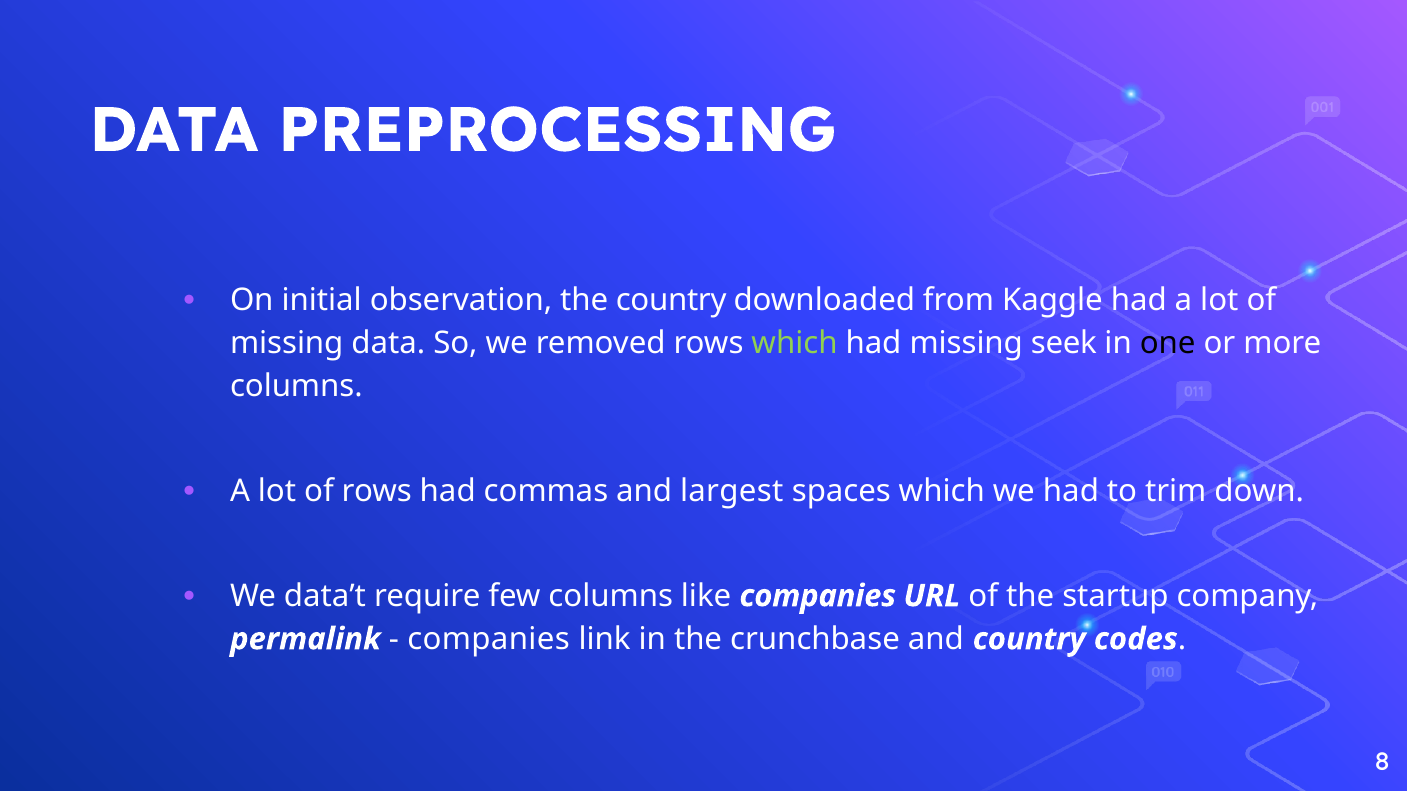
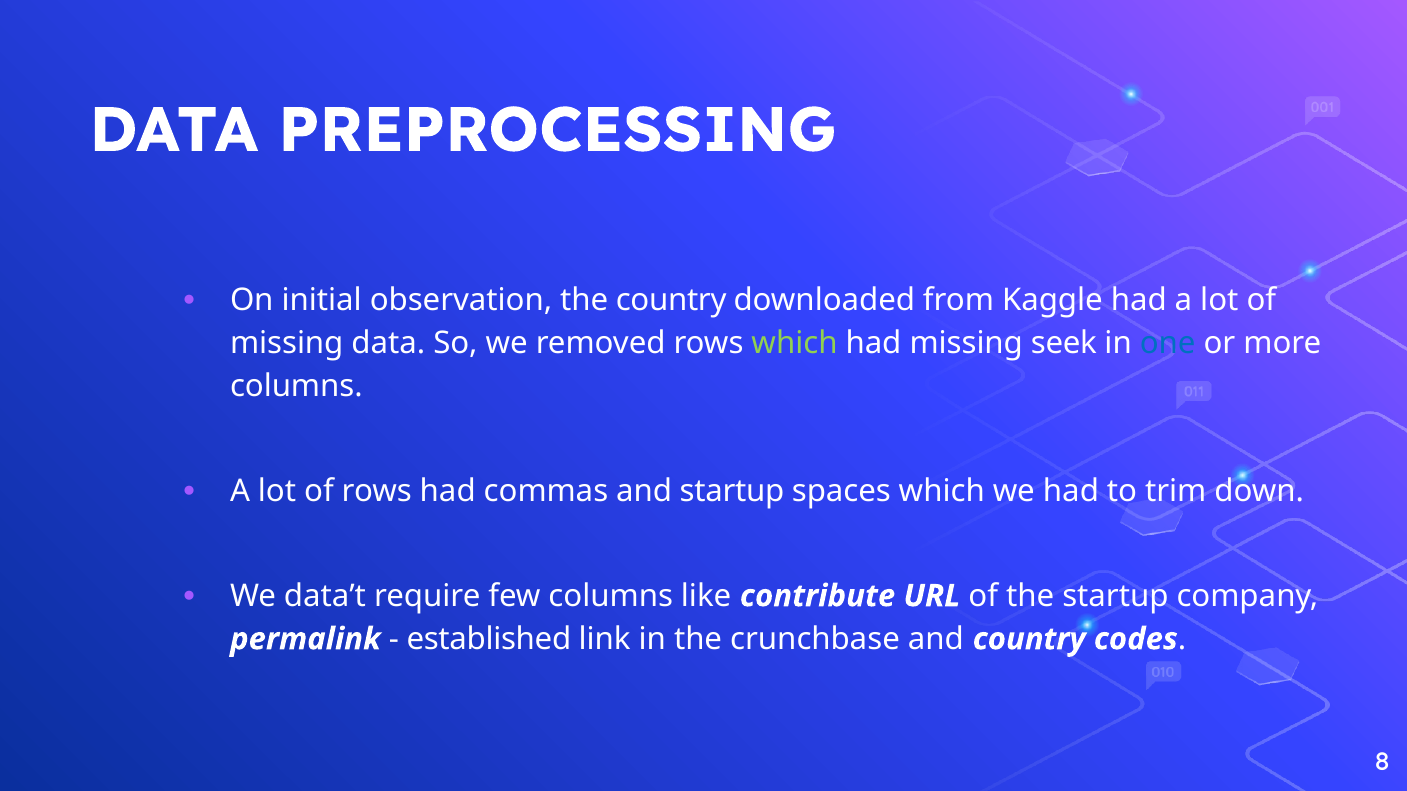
one colour: black -> blue (1168, 343)
and largest: largest -> startup (732, 491)
like companies: companies -> contribute (818, 596)
companies: companies -> established (489, 639)
